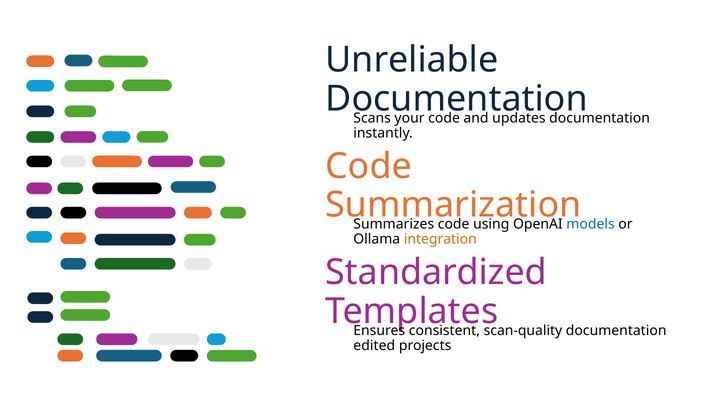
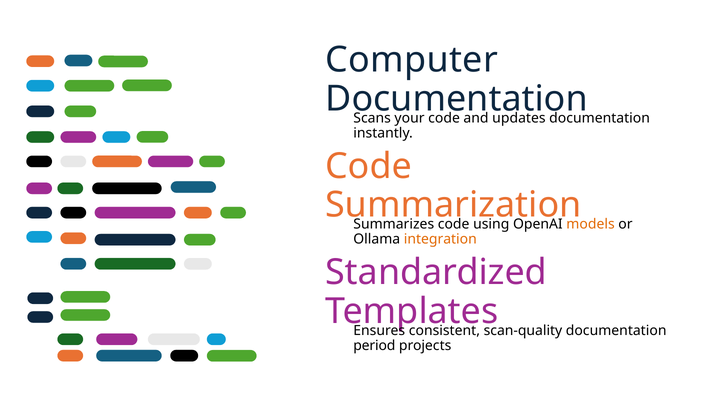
Unreliable: Unreliable -> Computer (412, 60)
models colour: blue -> orange (591, 224)
edited: edited -> period (374, 345)
